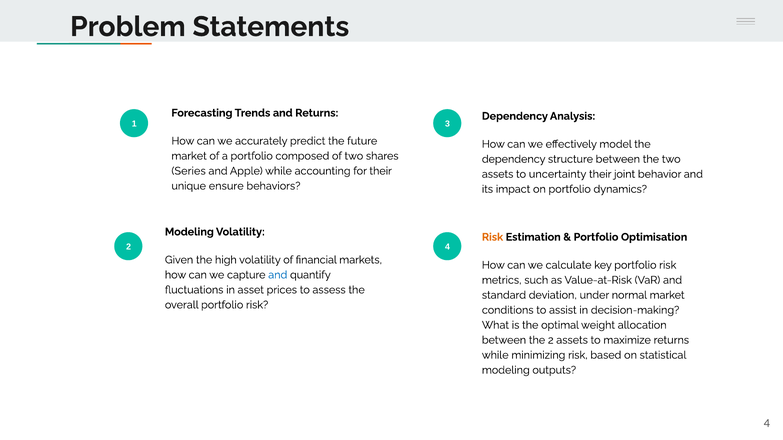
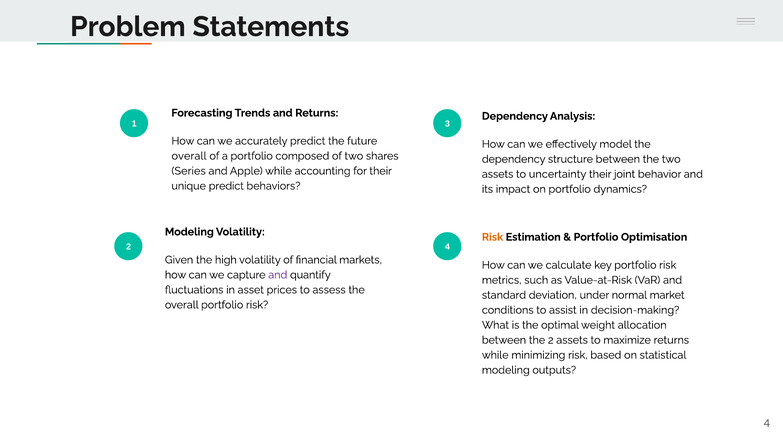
market: market -> overall (189, 156)
unique ensure: ensure -> predict (226, 186)
and colour: blue -> purple (278, 275)
